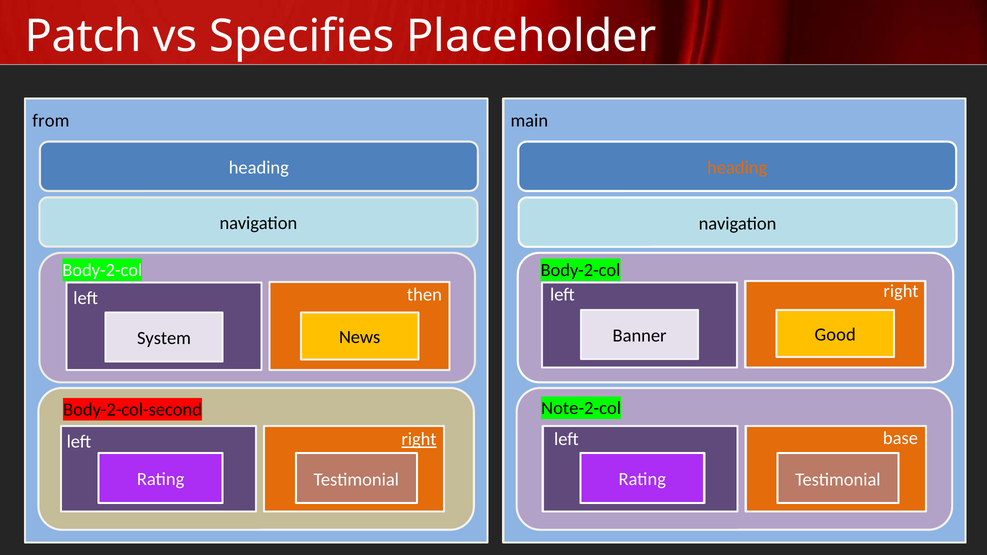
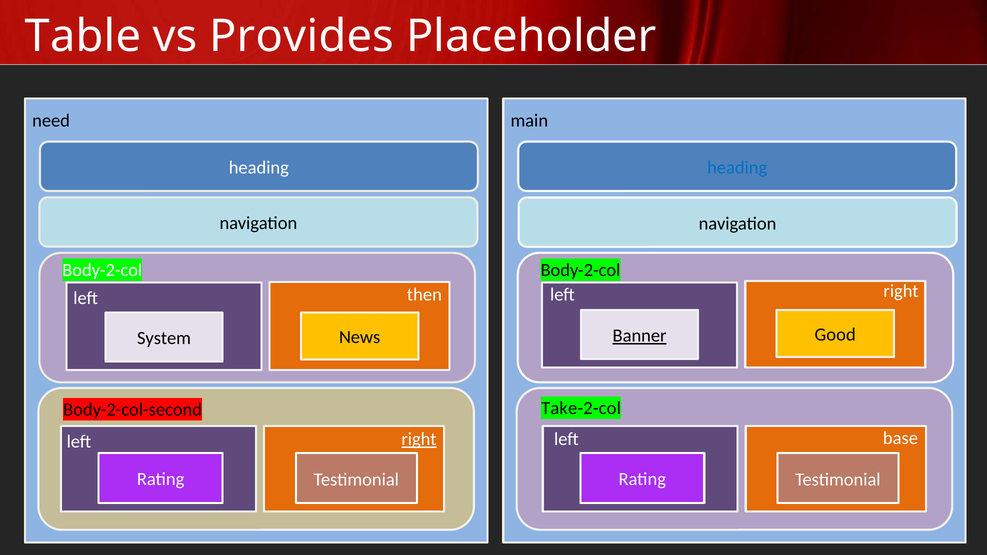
Patch: Patch -> Table (83, 36)
Specifies: Specifies -> Provides (302, 36)
from: from -> need (51, 121)
heading colour: orange -> blue (737, 168)
Banner underline: none -> present (640, 336)
Note-2-col: Note-2-col -> Take-2-col (581, 408)
